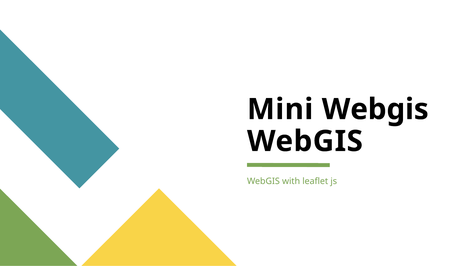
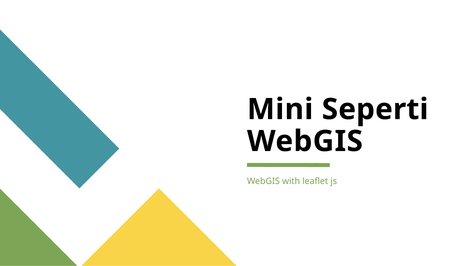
Mini Webgis: Webgis -> Seperti (375, 109)
